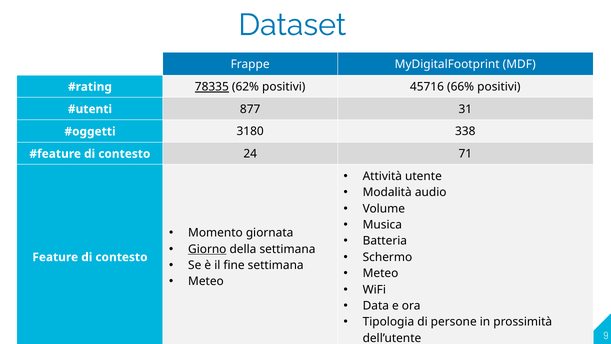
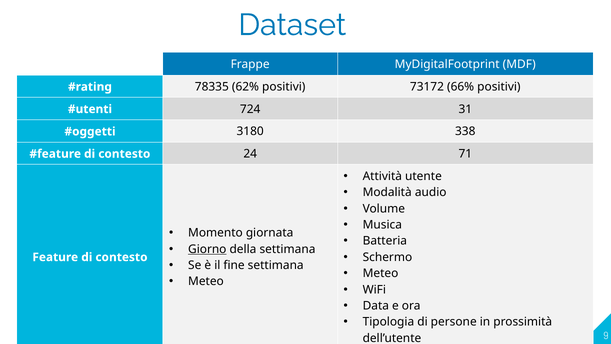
78335 underline: present -> none (212, 87)
45716: 45716 -> 73172 (427, 87)
877: 877 -> 724 (250, 109)
